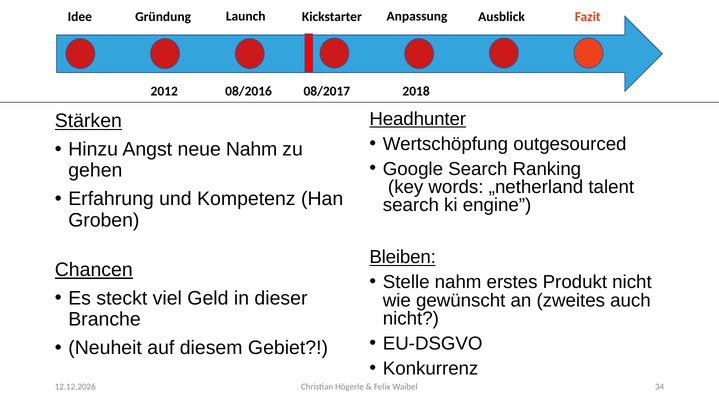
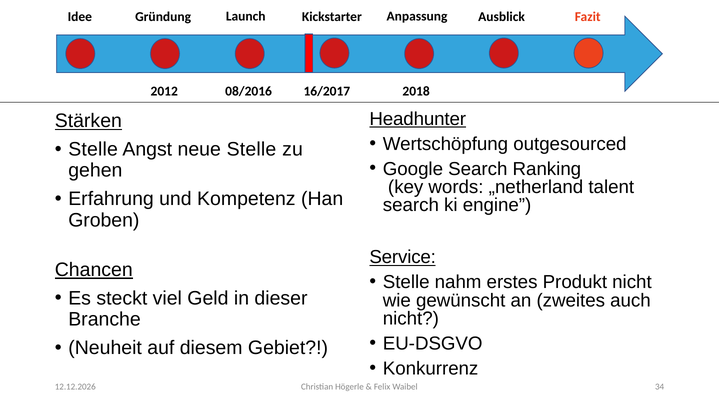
08/2017: 08/2017 -> 16/2017 (327, 91)
Hinzu: Hinzu -> Stelle (93, 149)
neue Nahm: Nahm -> Stelle (251, 149)
Bleiben: Bleiben -> Service (403, 257)
